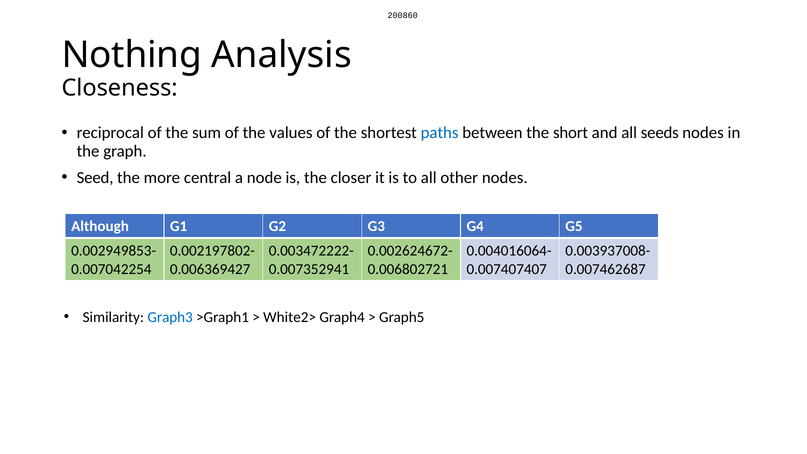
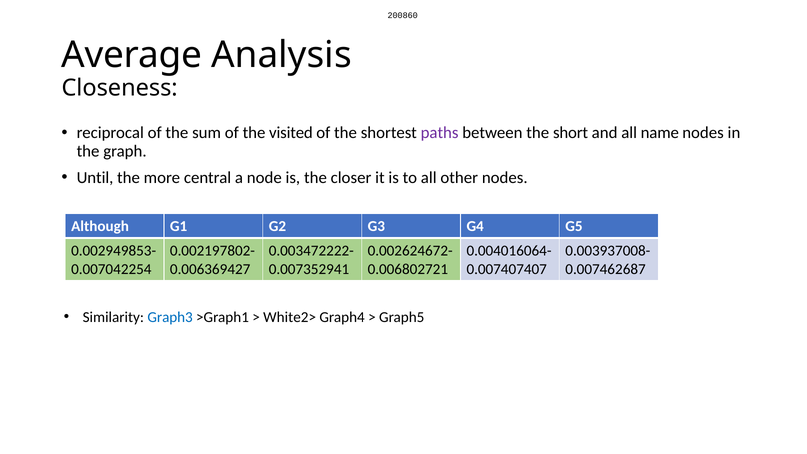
Nothing: Nothing -> Average (132, 55)
values: values -> visited (291, 133)
paths colour: blue -> purple (440, 133)
seeds: seeds -> name (660, 133)
Seed: Seed -> Until (95, 178)
